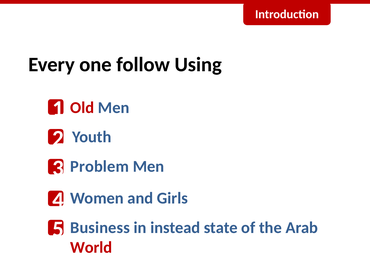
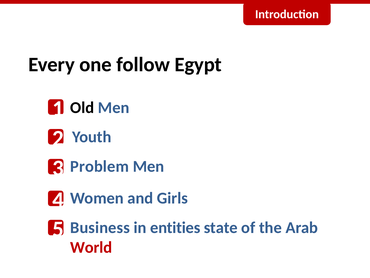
Using: Using -> Egypt (198, 65)
Old colour: red -> black (82, 108)
instead: instead -> entities (175, 227)
